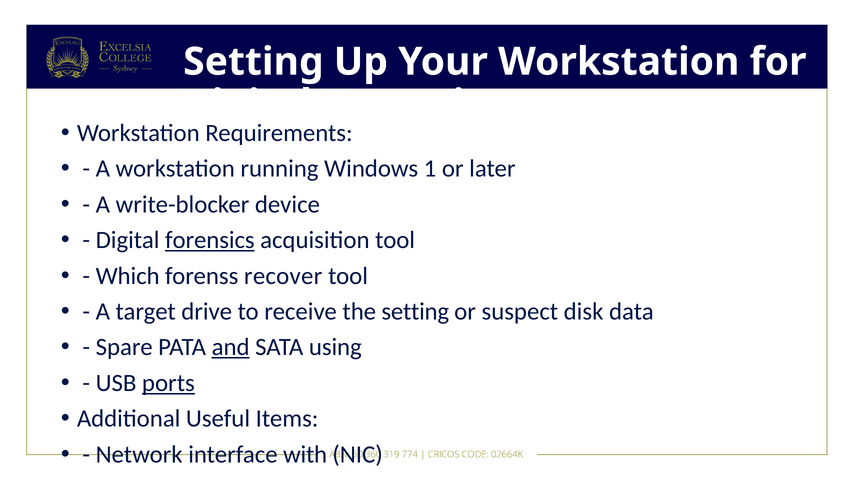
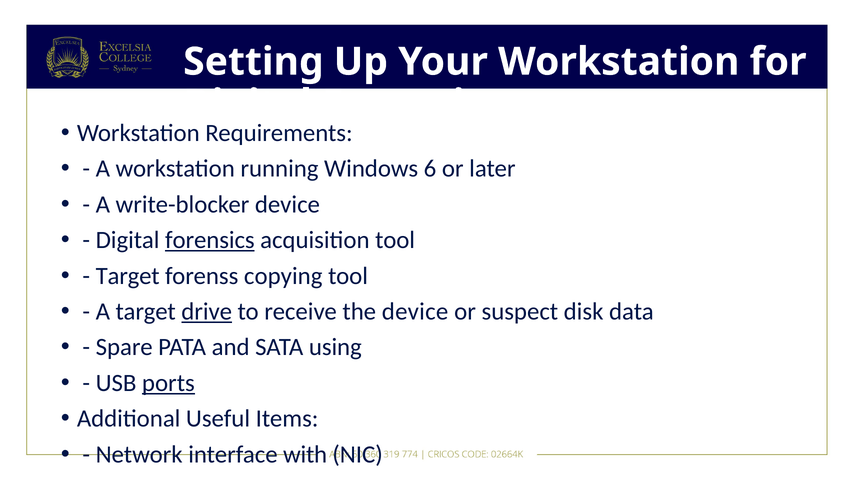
1: 1 -> 6 (430, 169)
Which: Which -> Target (128, 276)
recover: recover -> copying (283, 276)
drive underline: none -> present (207, 312)
the setting: setting -> device (415, 312)
and underline: present -> none (231, 347)
